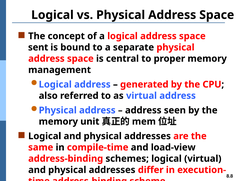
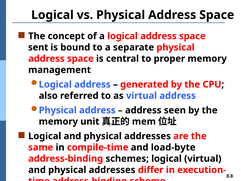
load-view: load-view -> load-byte (173, 147)
